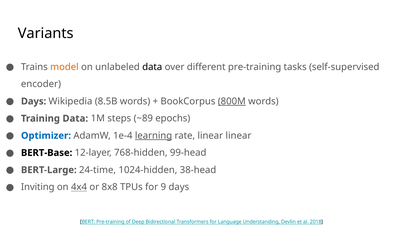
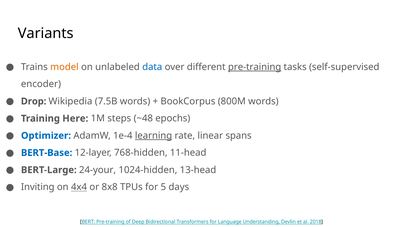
data colour: black -> blue (152, 67)
pre-training underline: none -> present (255, 67)
Days: Days -> Drop (34, 101)
8.5B: 8.5B -> 7.5B (106, 101)
800M underline: present -> none (232, 101)
Training Data: Data -> Here (75, 118)
~89: ~89 -> ~48 (143, 118)
linear linear: linear -> spans (239, 135)
BERT-Base colour: black -> blue (47, 153)
99-head: 99-head -> 11-head (188, 153)
24-time: 24-time -> 24-your (98, 170)
38-head: 38-head -> 13-head (198, 170)
9: 9 -> 5 (163, 187)
